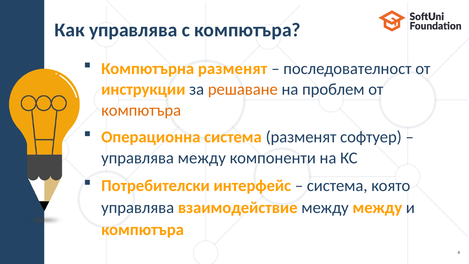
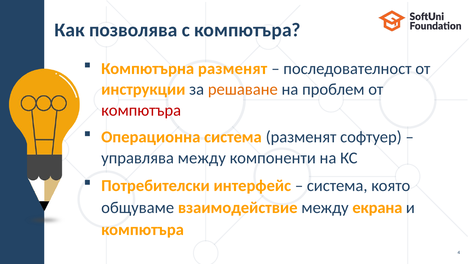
Как управлява: управлява -> позволява (133, 30)
компютъра colour: orange -> red (141, 110)
управлява: управлява -> общуваме (138, 208)
между между: между -> екрана (377, 208)
